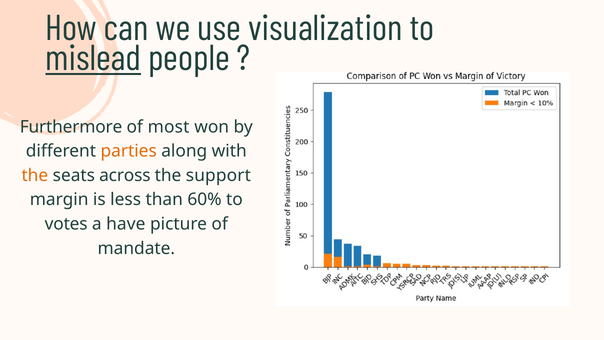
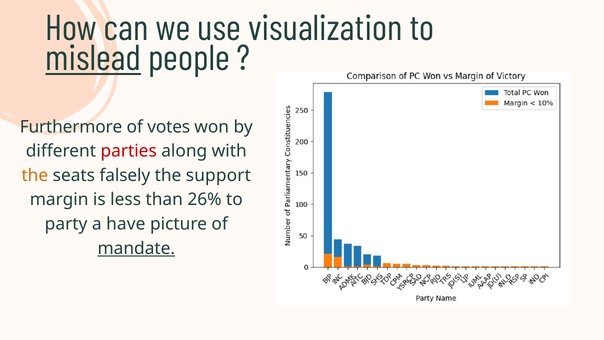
most: most -> votes (169, 127)
parties colour: orange -> red (129, 151)
across: across -> falsely (125, 175)
60%: 60% -> 26% (204, 200)
votes: votes -> party (66, 224)
mandate underline: none -> present (136, 248)
